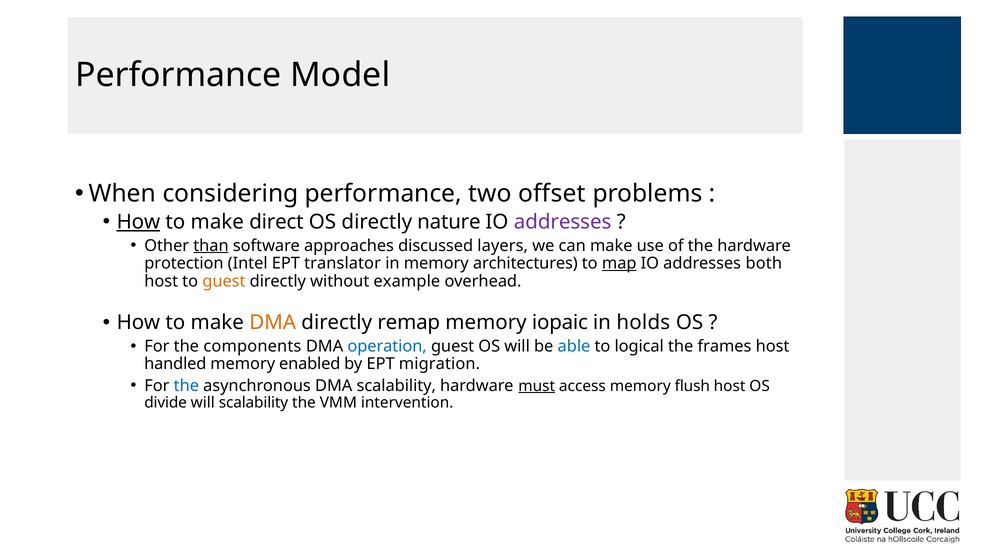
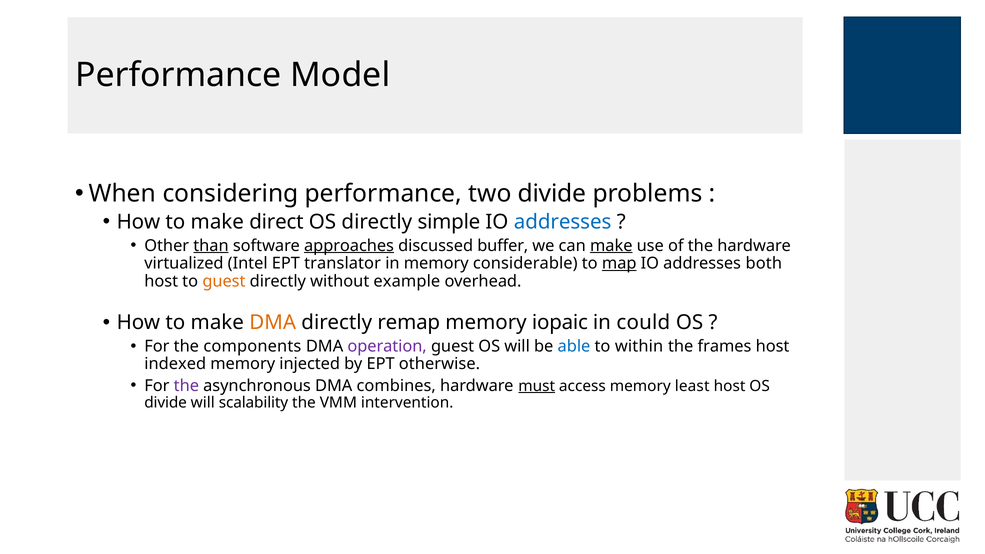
two offset: offset -> divide (552, 194)
How underline: present -> none (138, 222)
nature: nature -> simple (449, 222)
addresses colour: purple -> blue (563, 222)
approaches underline: none -> present (349, 246)
layers: layers -> buffer (503, 246)
make underline: none -> present (611, 246)
protection: protection -> virtualized (184, 263)
architectures: architectures -> considerable (525, 263)
holds: holds -> could (643, 323)
operation colour: blue -> purple (387, 346)
logical: logical -> within (639, 346)
handled: handled -> indexed (175, 364)
enabled: enabled -> injected (310, 364)
migration: migration -> otherwise (439, 364)
the colour: blue -> purple (186, 386)
DMA scalability: scalability -> combines (396, 386)
flush: flush -> least (692, 386)
